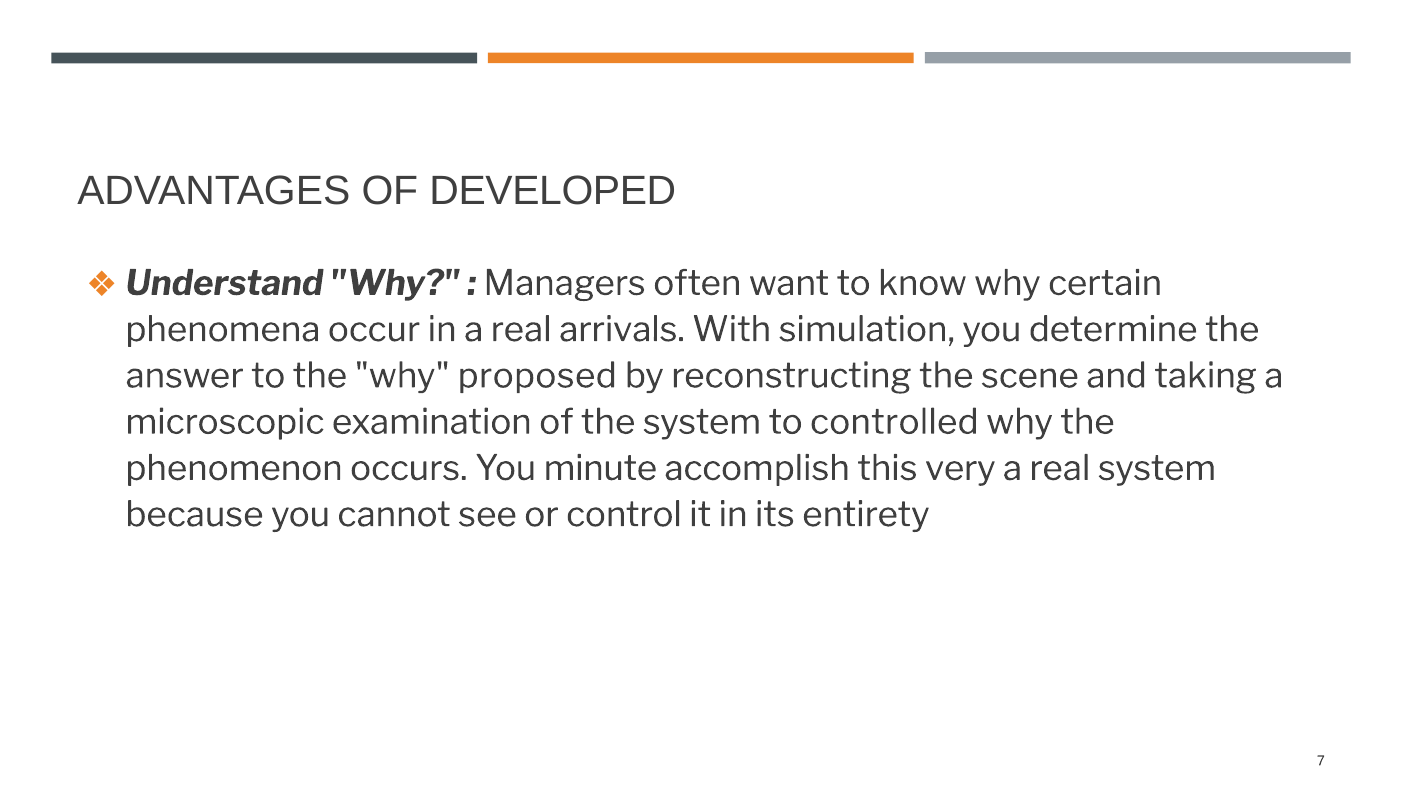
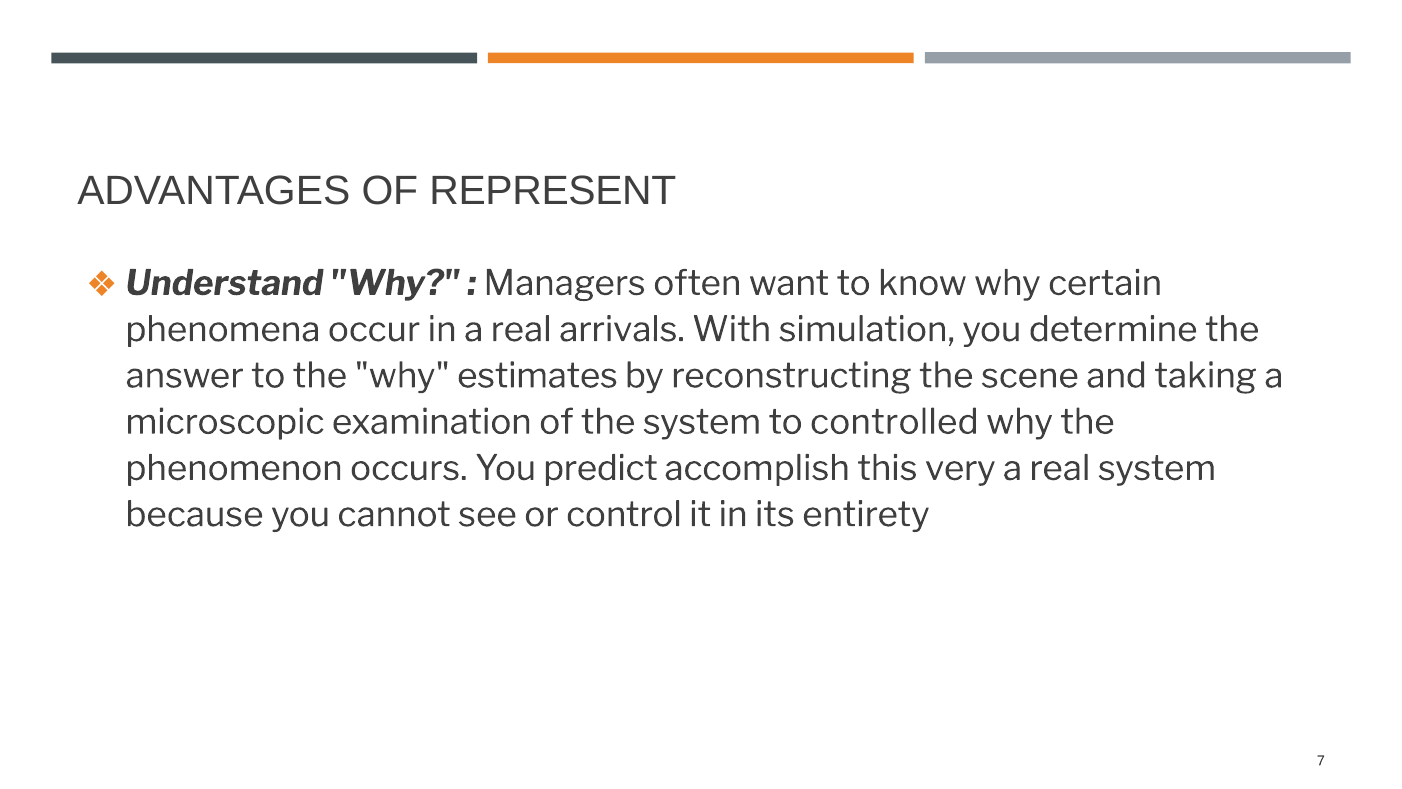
DEVELOPED: DEVELOPED -> REPRESENT (553, 190)
proposed: proposed -> estimates (538, 376)
minute: minute -> predict (600, 468)
